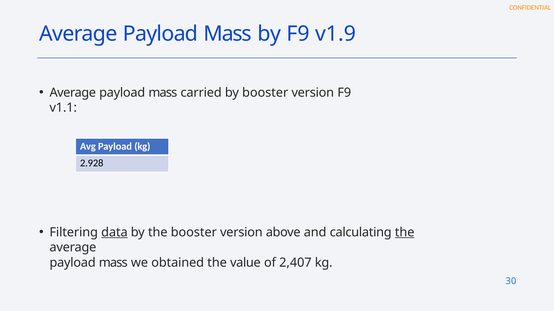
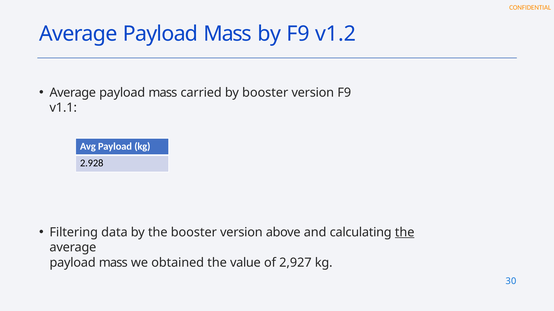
v1.9: v1.9 -> v1.2 (336, 34)
data underline: present -> none (114, 233)
2,407: 2,407 -> 2,927 (295, 263)
